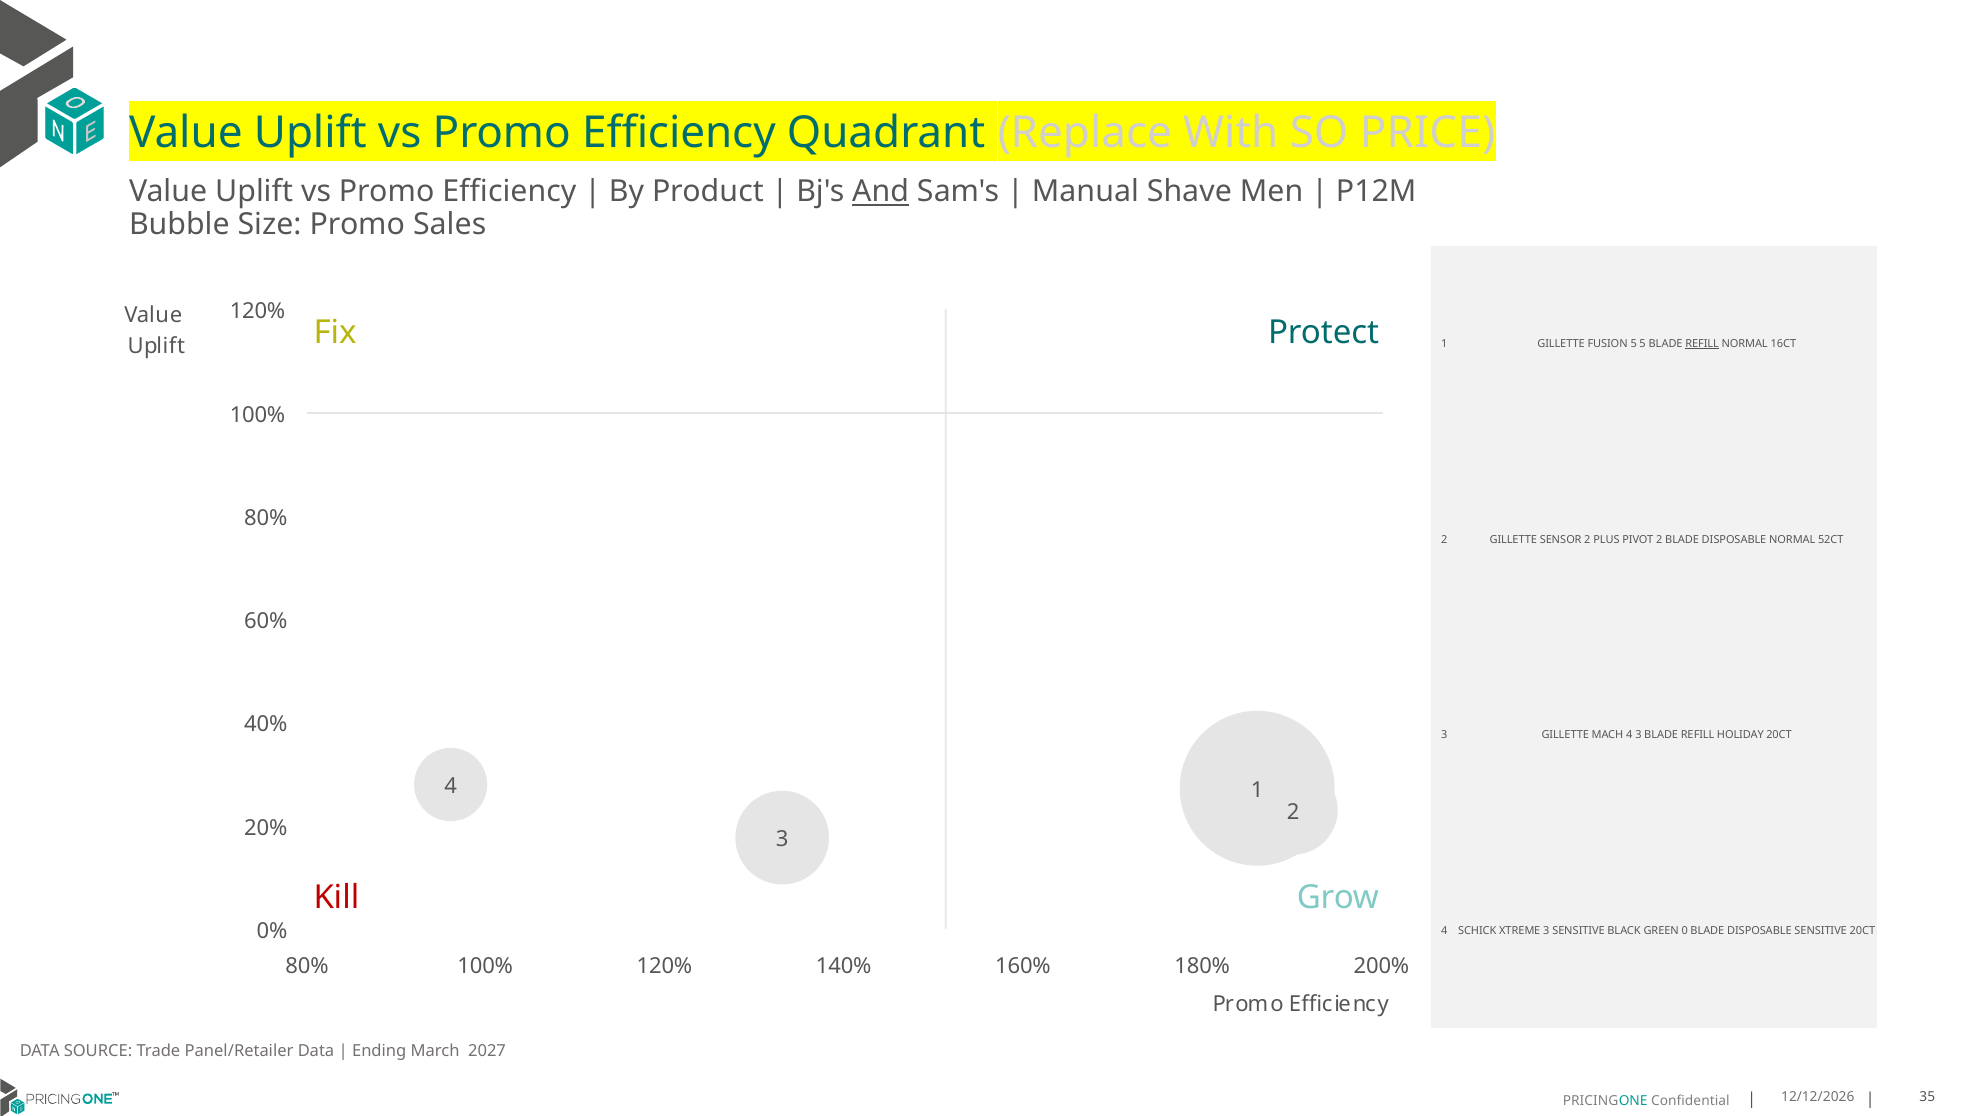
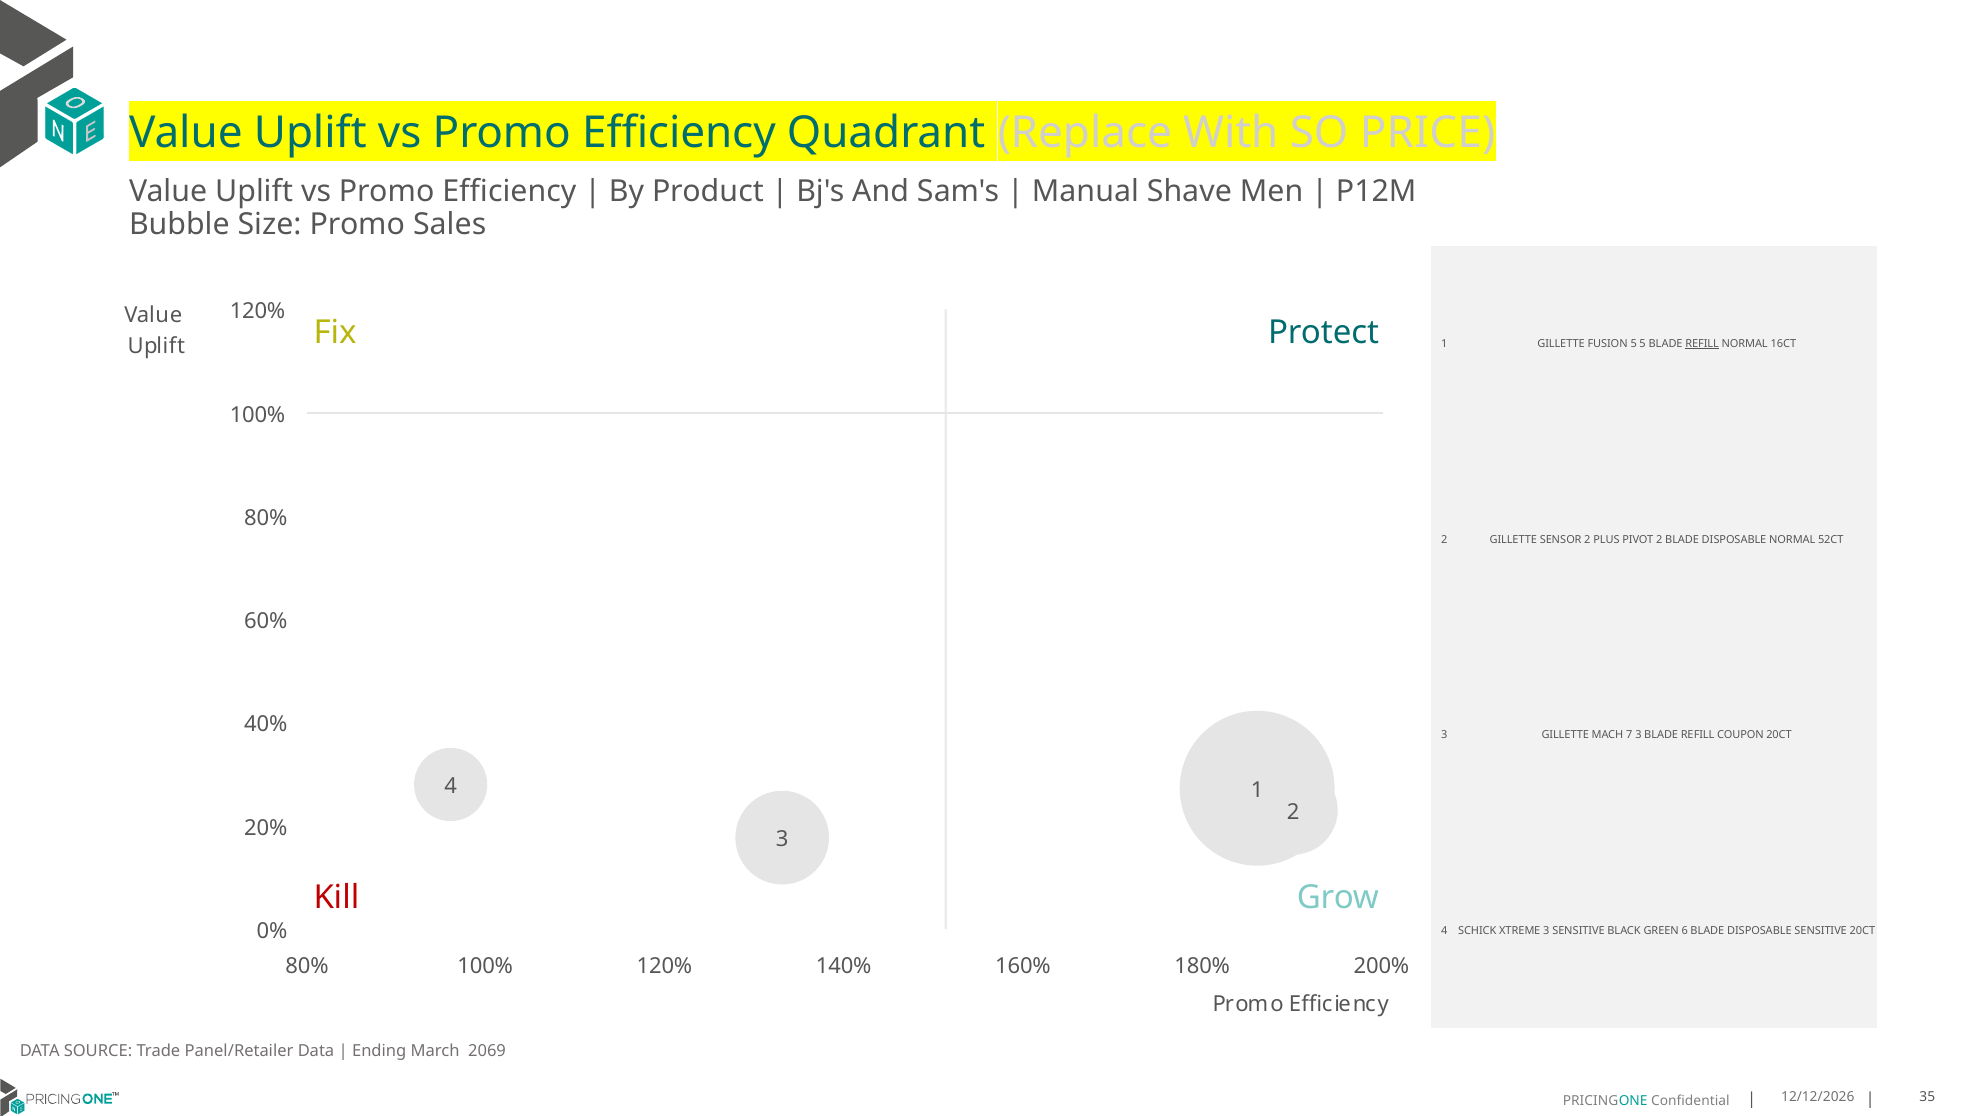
And underline: present -> none (881, 192)
MACH 4: 4 -> 7 (1629, 735)
HOLIDAY: HOLIDAY -> COUPON (1740, 735)
0: 0 -> 6 (1685, 931)
2027: 2027 -> 2069 (487, 1051)
